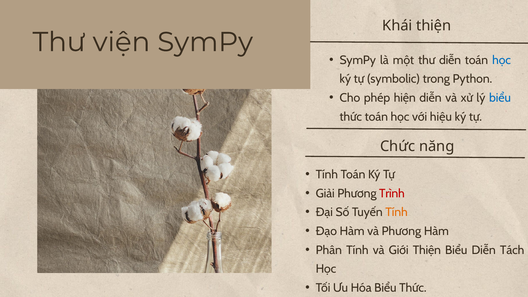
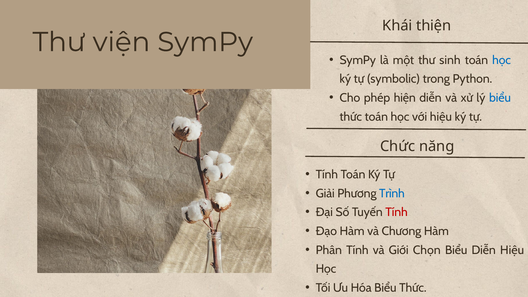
thư diễn: diễn -> sinh (450, 60)
Trình colour: red -> blue (392, 193)
Tính colour: orange -> red (397, 212)
và Phương: Phương -> Chương (401, 231)
Giới Thiện: Thiện -> Chọn (427, 250)
Diễn Tách: Tách -> Hiệu (512, 250)
